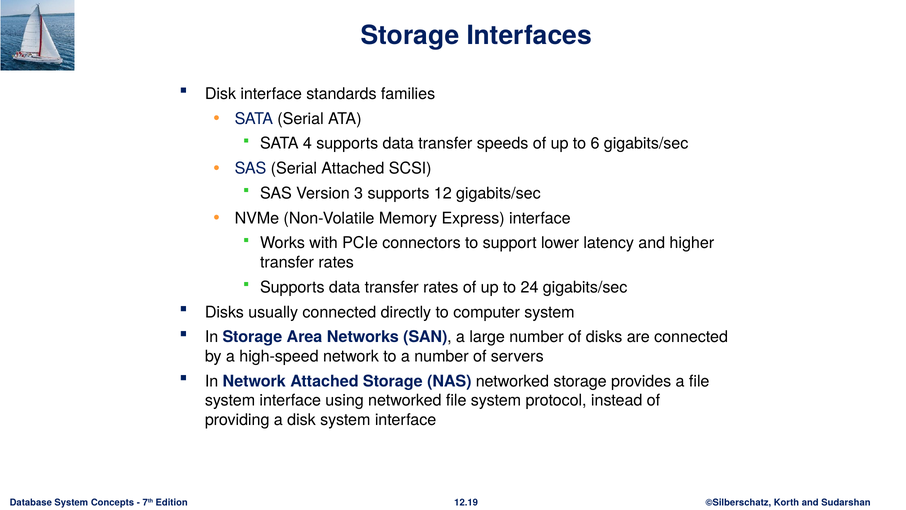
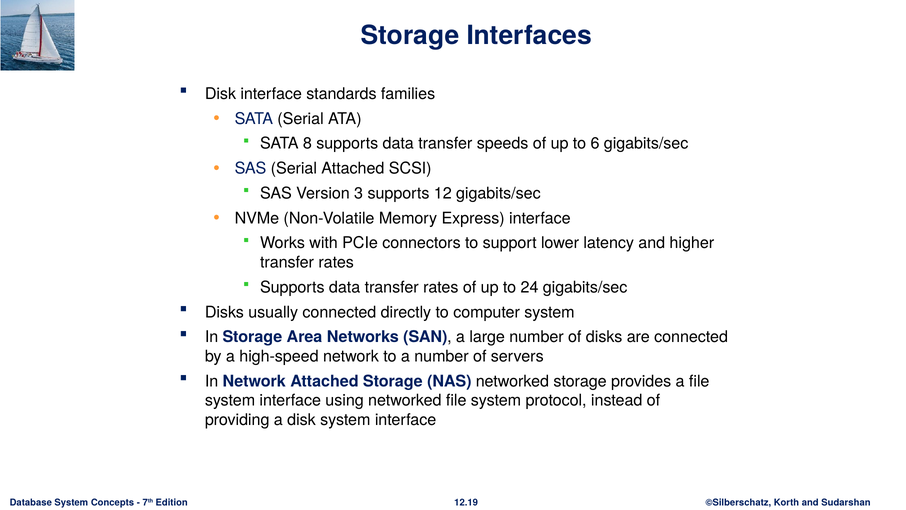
4: 4 -> 8 (307, 144)
